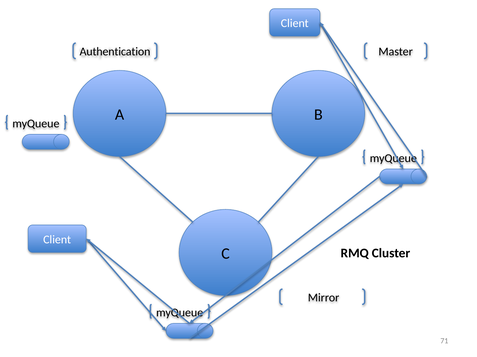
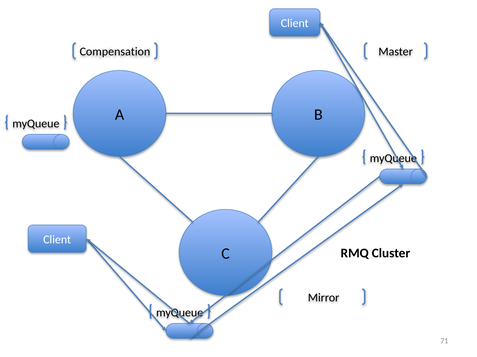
Authentication: Authentication -> Compensation (115, 52)
